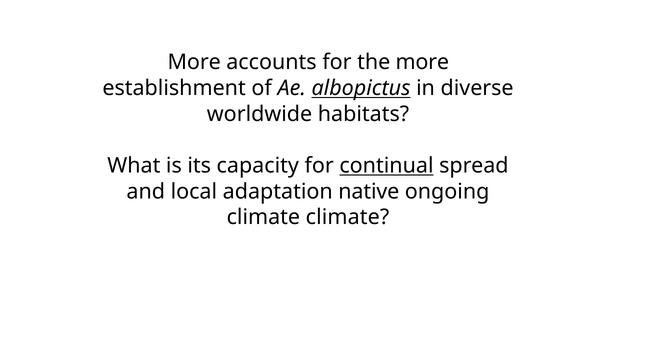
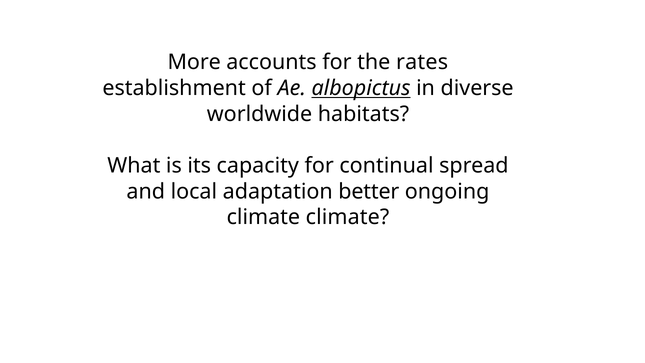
the more: more -> rates (422, 62)
continual underline: present -> none (386, 166)
native: native -> better (369, 191)
